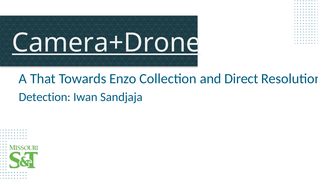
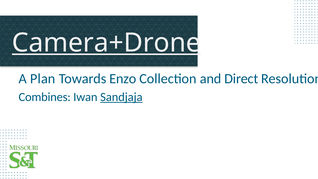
That: That -> Plan (43, 79)
Detection: Detection -> Combines (45, 97)
Sandjaja underline: none -> present (121, 97)
